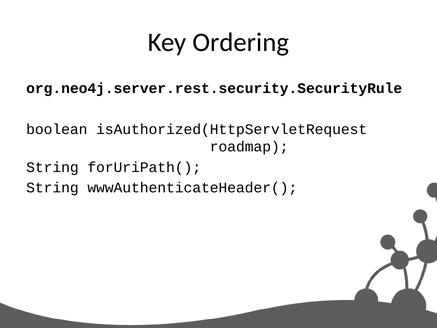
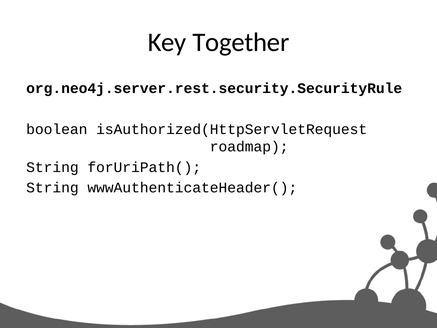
Ordering: Ordering -> Together (241, 42)
